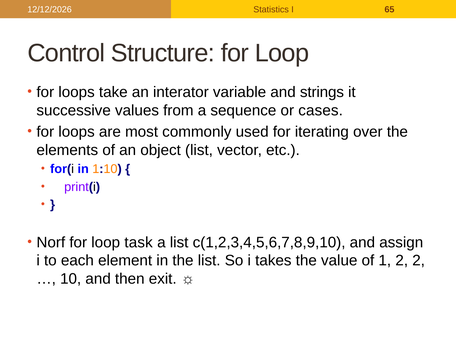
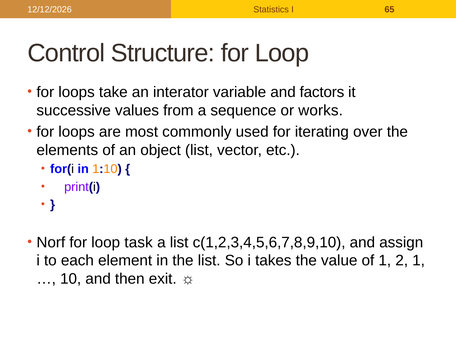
strings: strings -> factors (322, 92)
cases: cases -> works (321, 111)
2 2: 2 -> 1 (419, 261)
